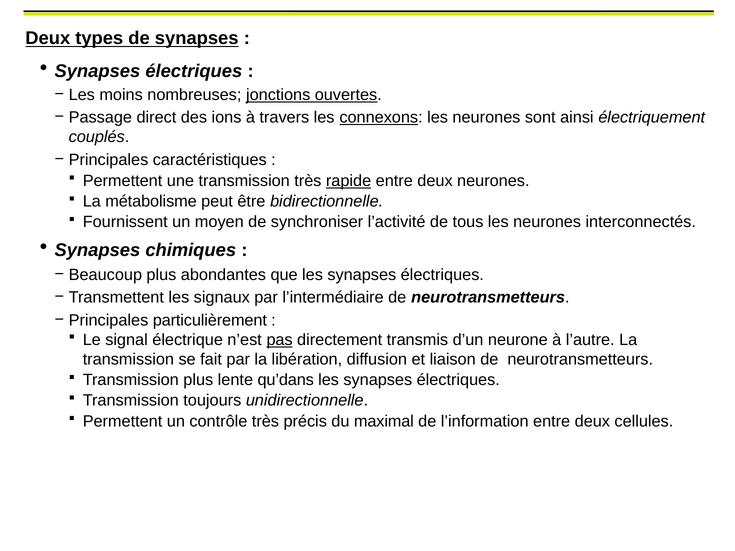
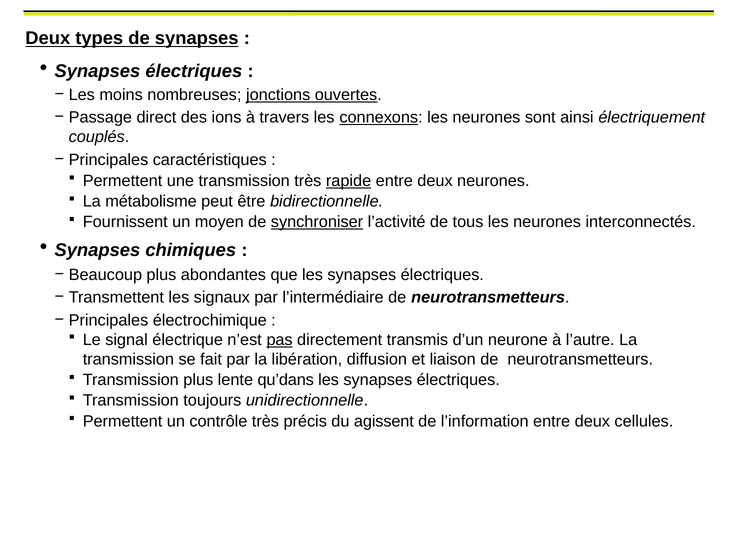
synchroniser underline: none -> present (317, 222)
particulièrement: particulièrement -> électrochimique (210, 320)
maximal: maximal -> agissent (384, 421)
